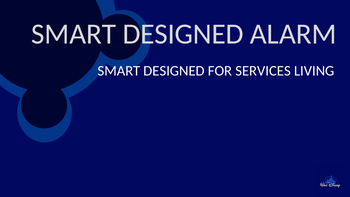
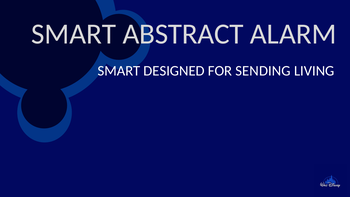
DESIGNED: DESIGNED -> ABSTRACT (183, 34)
SERVICES: SERVICES -> SENDING (263, 71)
